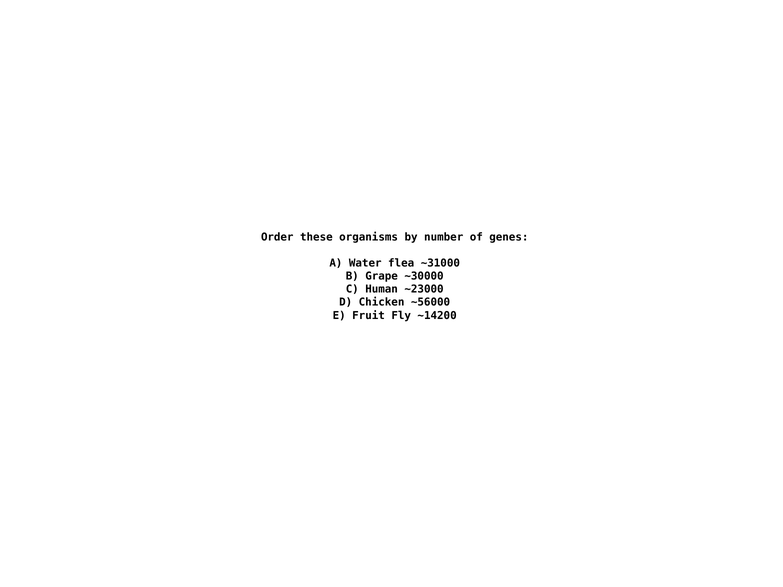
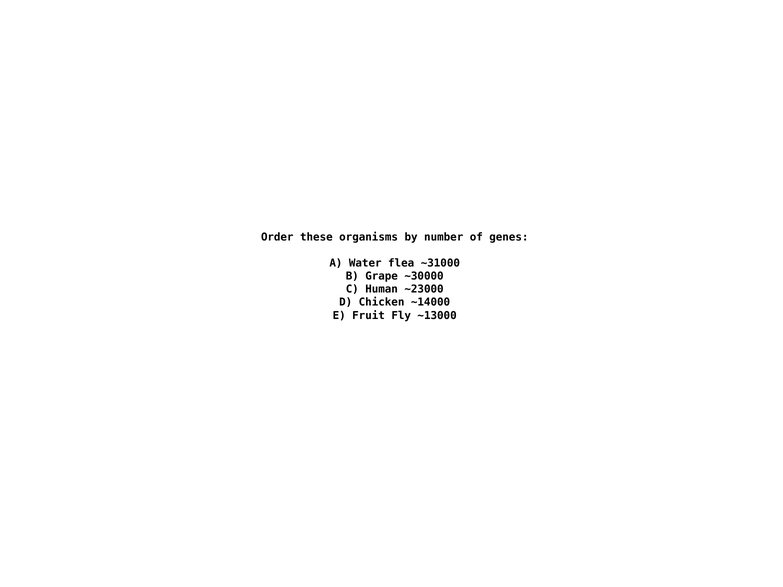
~56000: ~56000 -> ~14000 (431, 303)
~14200: ~14200 -> ~13000 (437, 316)
